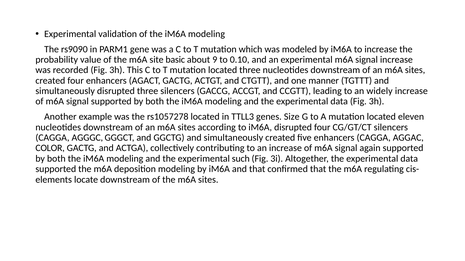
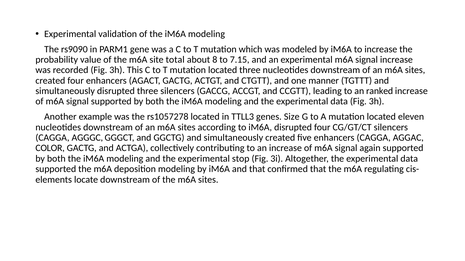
basic: basic -> total (175, 60)
9: 9 -> 8 (215, 60)
0.10: 0.10 -> 7.15 (240, 60)
widely: widely -> ranked (380, 91)
such: such -> stop (241, 159)
